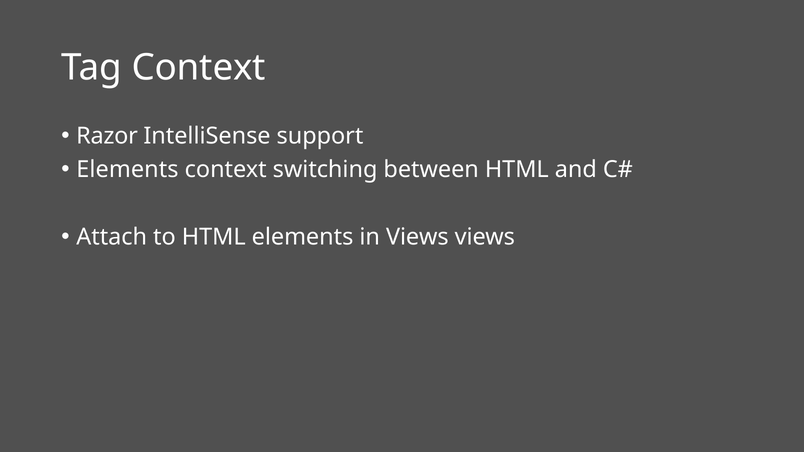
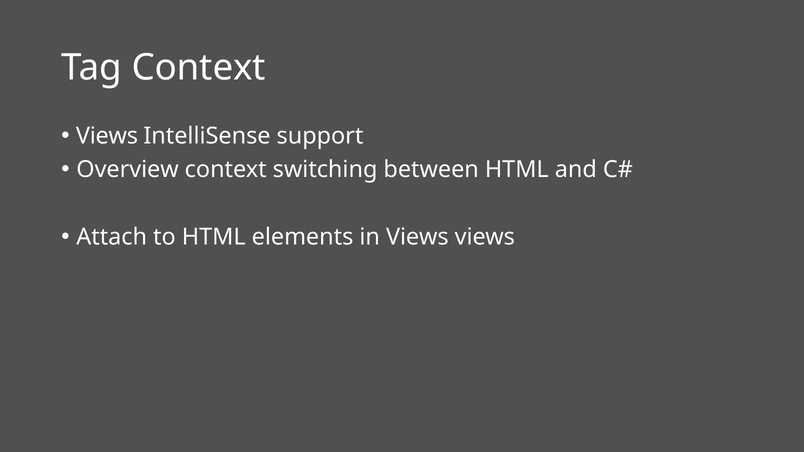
Razor: Razor -> Views (107, 136)
Elements: Elements -> Overview (128, 170)
